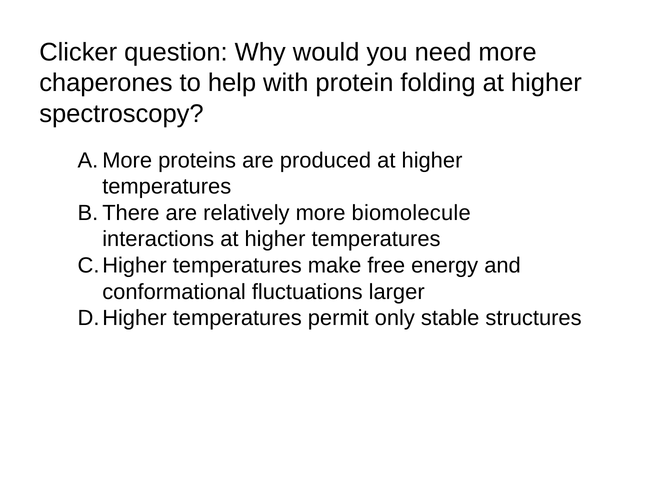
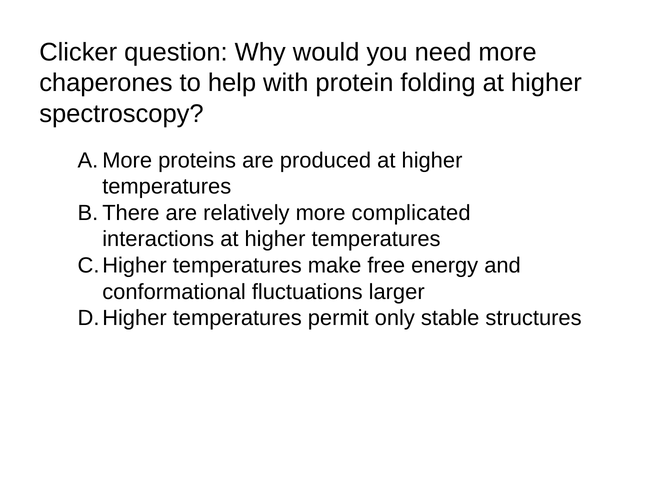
biomolecule: biomolecule -> complicated (411, 213)
